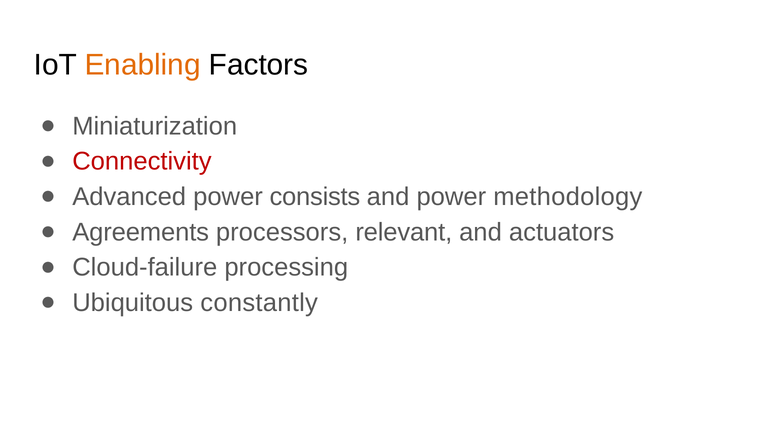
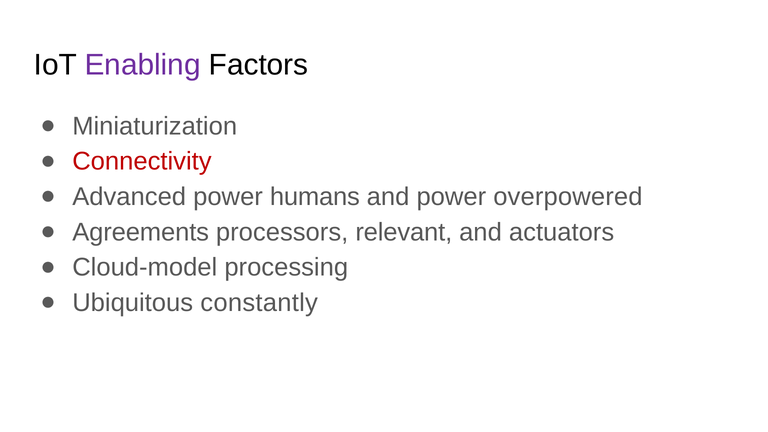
Enabling colour: orange -> purple (143, 65)
consists: consists -> humans (315, 197)
methodology: methodology -> overpowered (568, 197)
Cloud-failure: Cloud-failure -> Cloud-model (145, 267)
